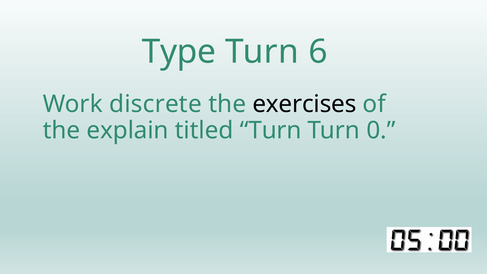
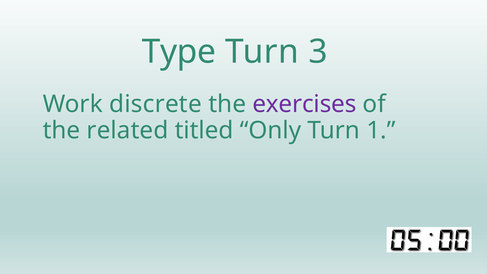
6: 6 -> 3 (318, 52)
exercises colour: black -> purple (304, 104)
explain: explain -> related (127, 131)
titled Turn: Turn -> Only (271, 131)
0: 0 -> 1 (381, 131)
